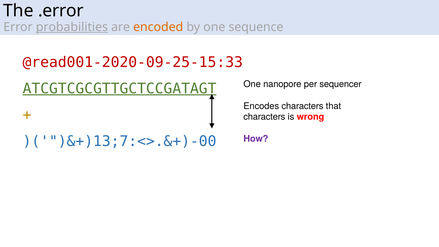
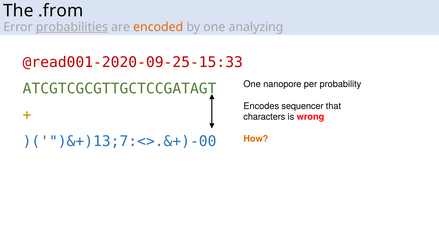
.error: .error -> .from (61, 11)
sequence: sequence -> analyzing (256, 27)
sequencer: sequencer -> probability (340, 84)
ATCGTCGCGTTGCTCCGATAGT underline: present -> none (120, 89)
Encodes characters: characters -> sequencer (302, 106)
How colour: purple -> orange (256, 139)
